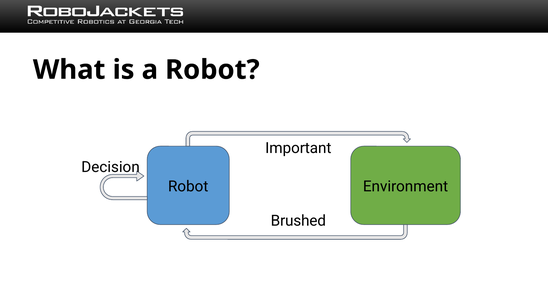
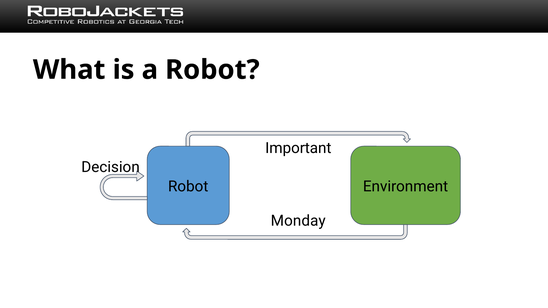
Brushed: Brushed -> Monday (298, 221)
